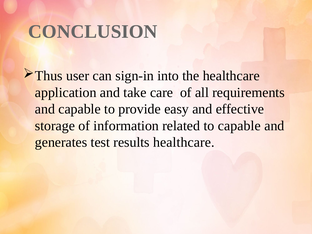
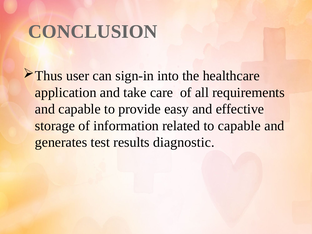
results healthcare: healthcare -> diagnostic (184, 142)
